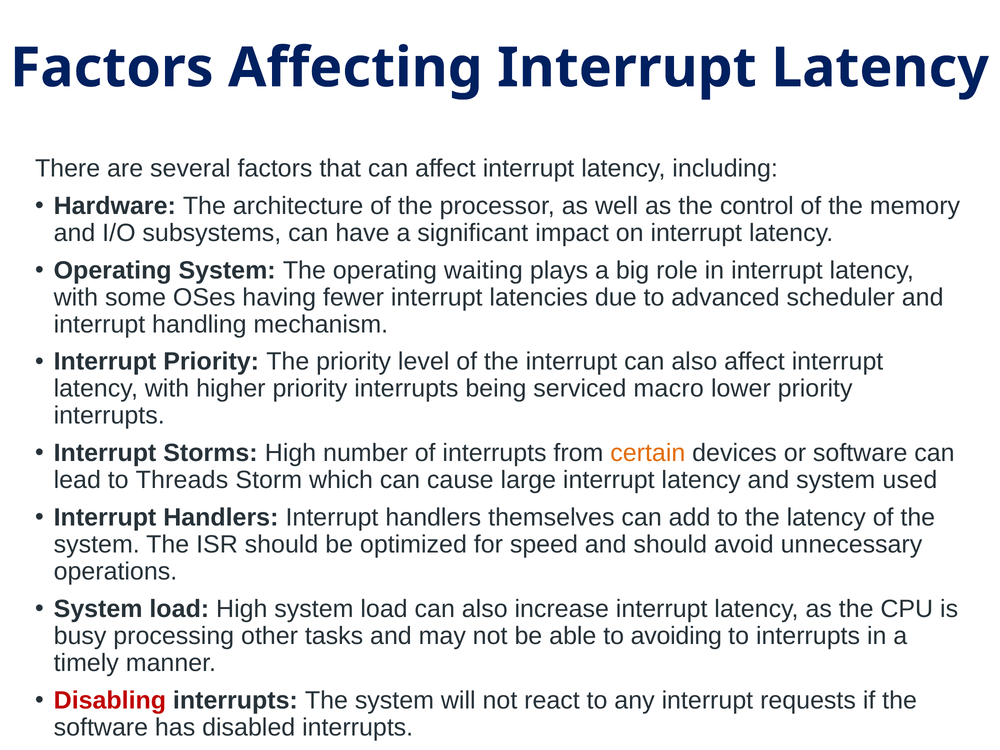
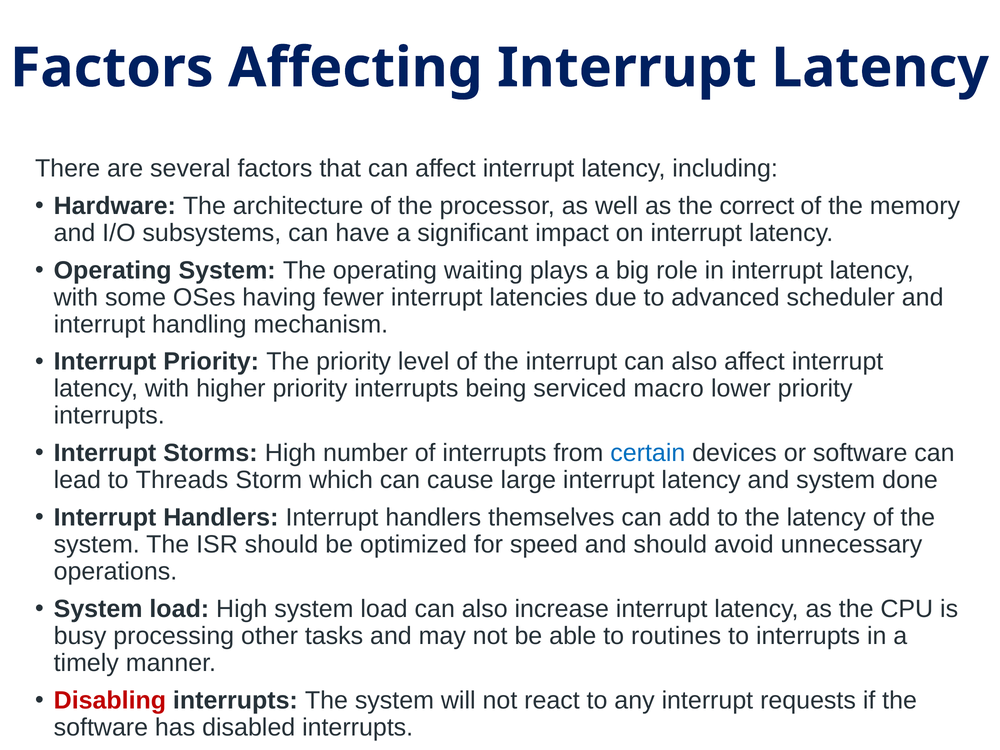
control: control -> correct (757, 206)
certain colour: orange -> blue (648, 453)
used: used -> done (910, 480)
avoiding: avoiding -> routines (676, 636)
